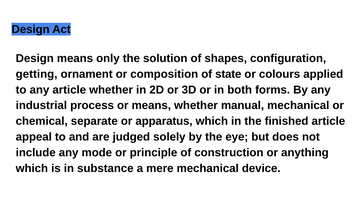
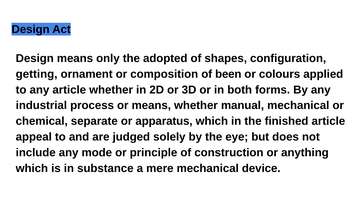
solution: solution -> adopted (165, 58)
state: state -> been (228, 74)
